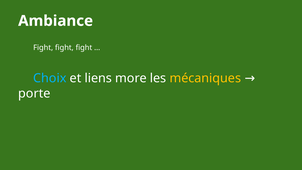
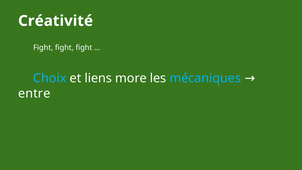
Ambiance: Ambiance -> Créativité (56, 21)
mécaniques colour: yellow -> light blue (205, 78)
porte: porte -> entre (34, 93)
